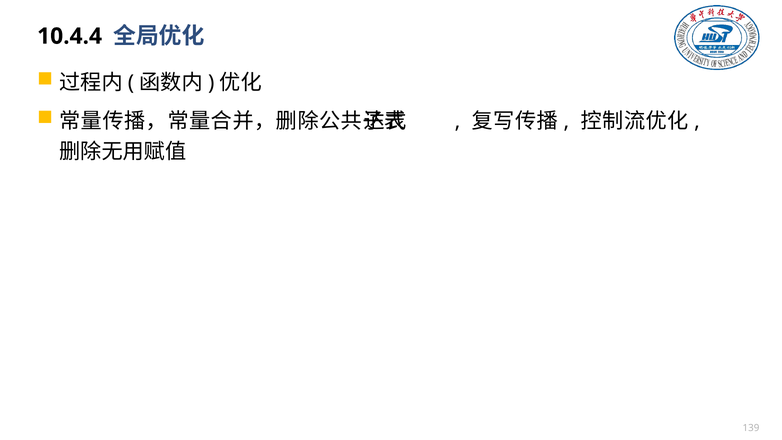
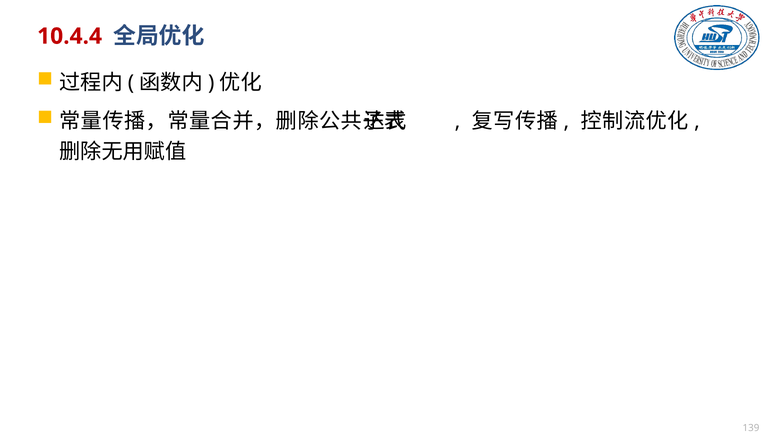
10.4.4 colour: black -> red (70, 36)
